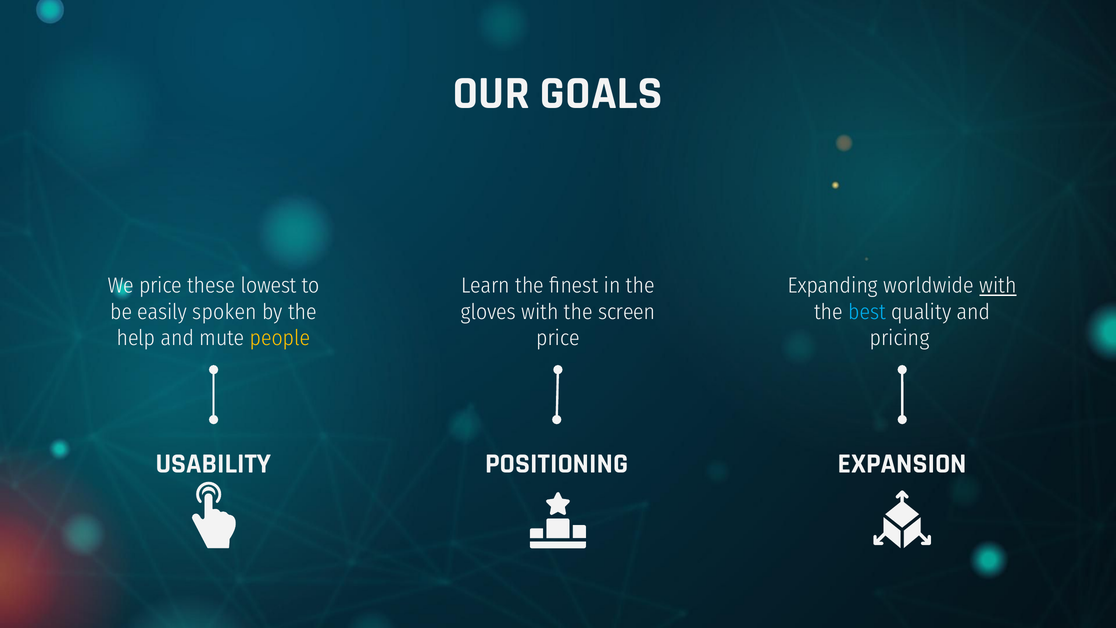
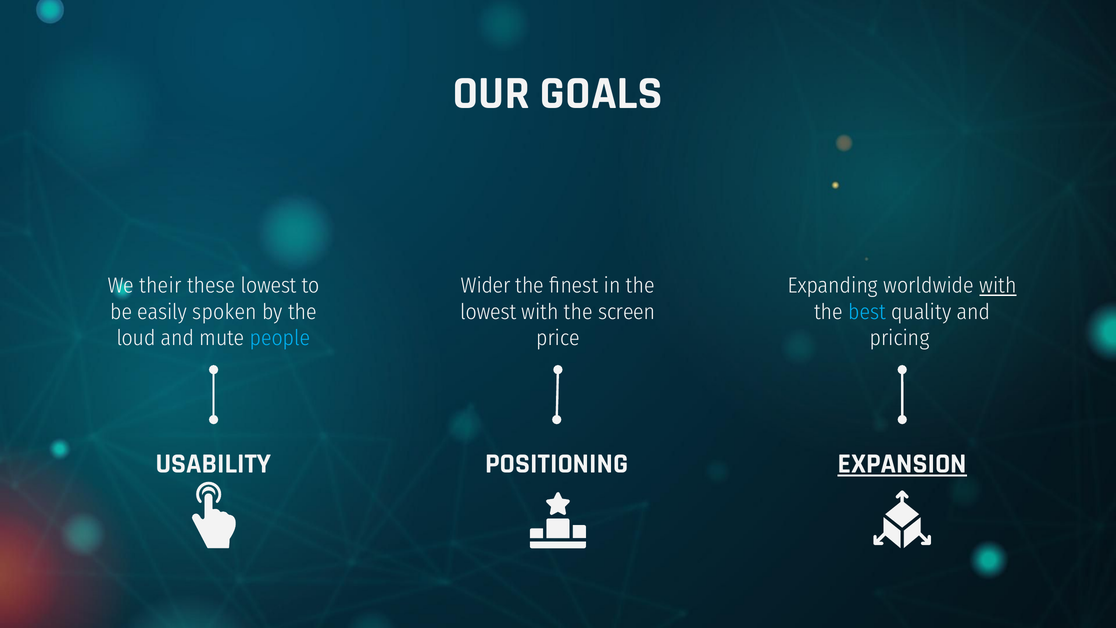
We price: price -> their (160, 286)
Learn: Learn -> Wider (486, 286)
gloves: gloves -> lowest (488, 312)
help: help -> loud (136, 338)
people colour: yellow -> light blue (280, 338)
EXPANSION underline: none -> present (902, 463)
